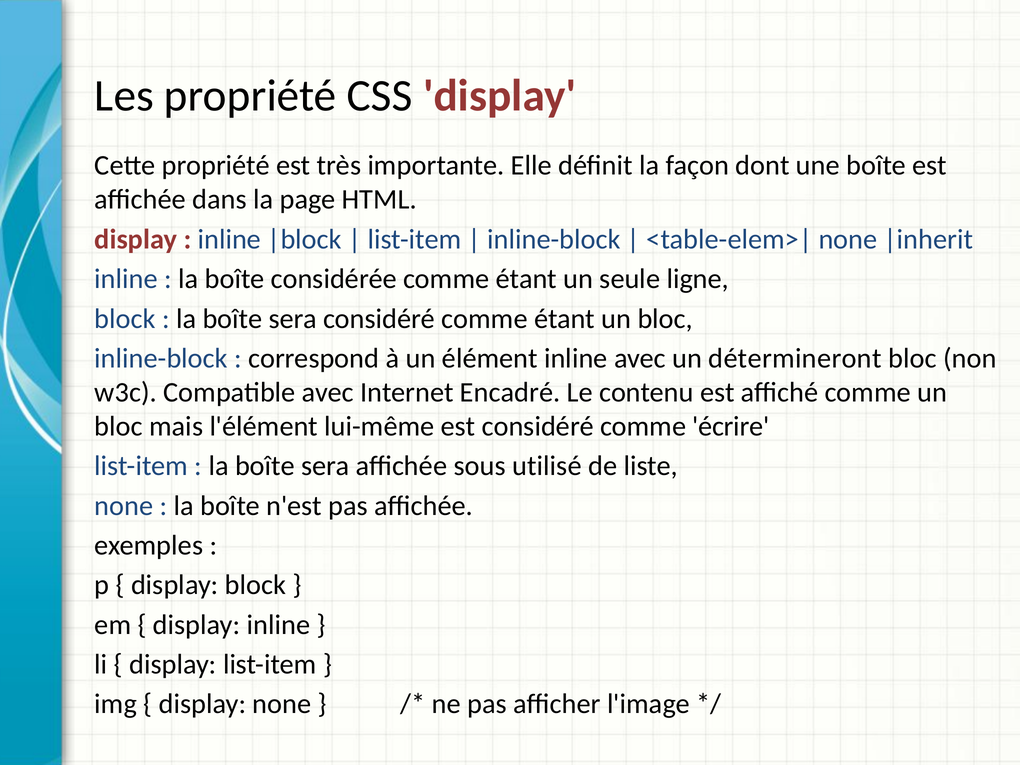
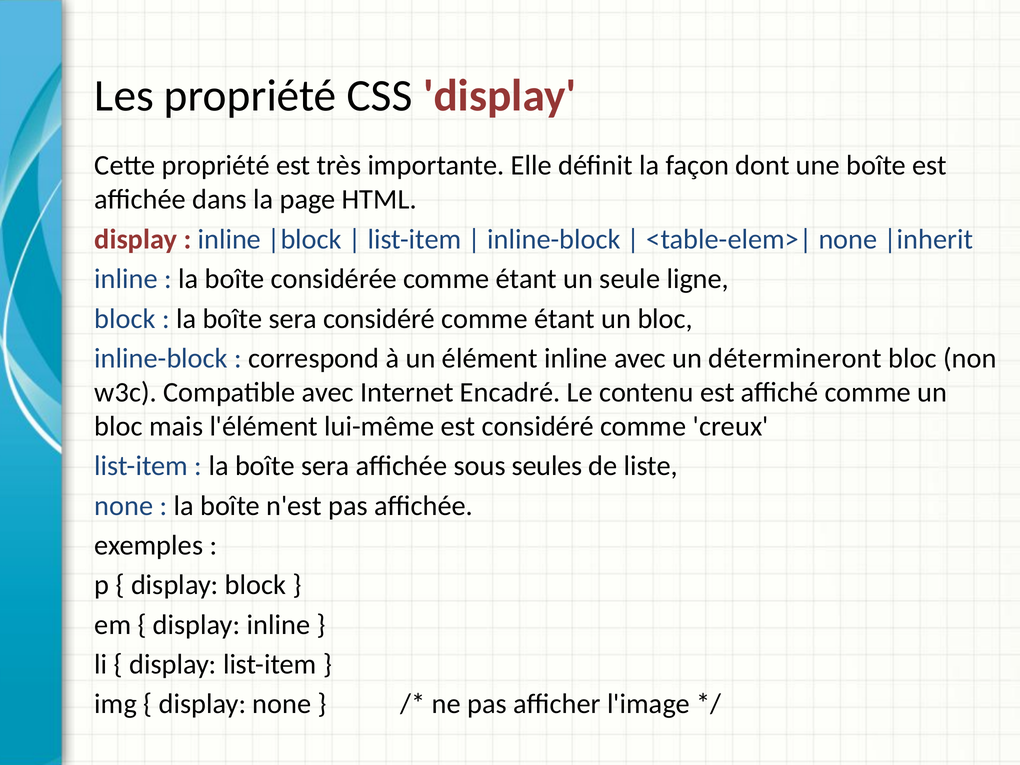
écrire: écrire -> creux (731, 426)
utilisé: utilisé -> seules (547, 466)
